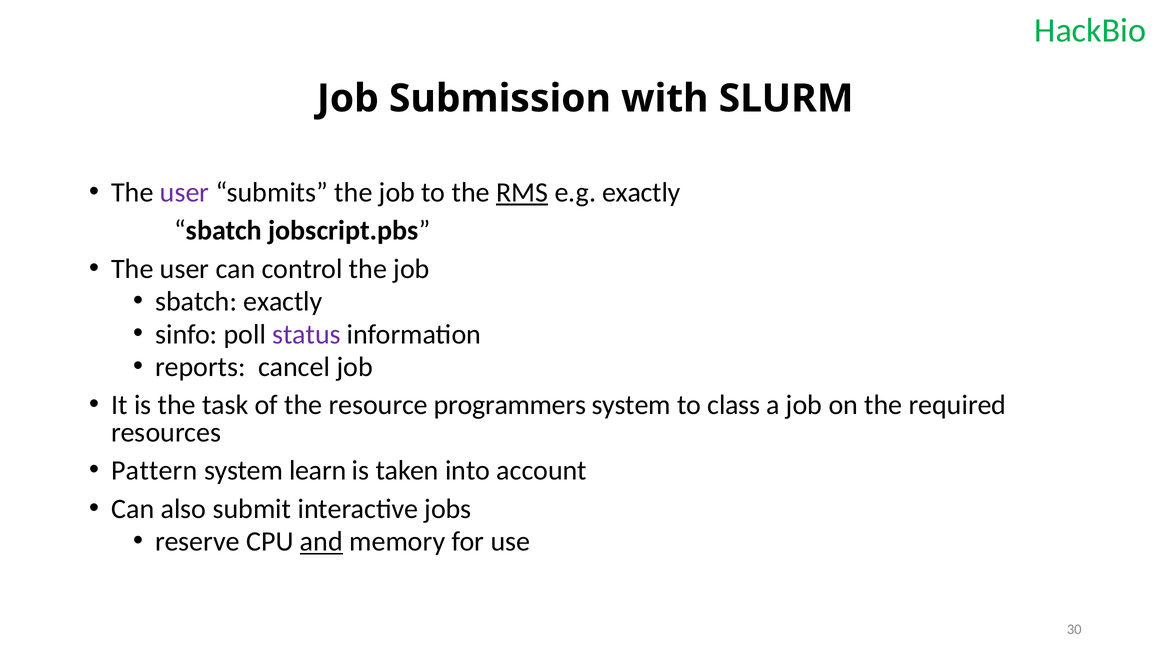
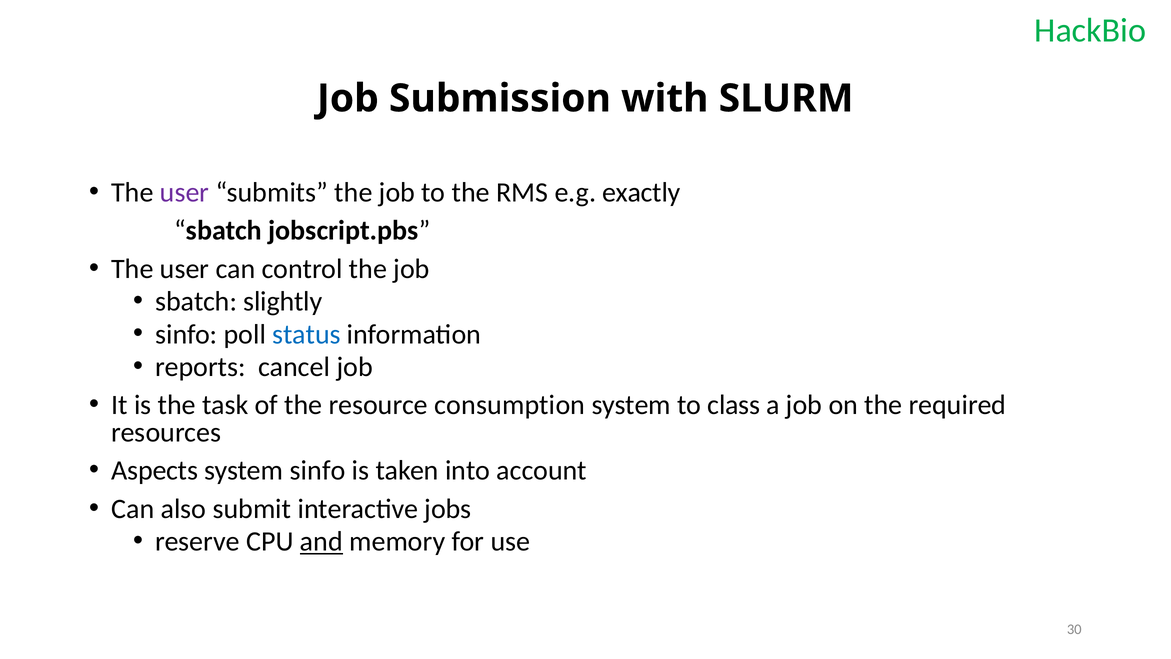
RMS underline: present -> none (522, 192)
sbatch exactly: exactly -> slightly (283, 301)
status colour: purple -> blue (306, 334)
programmers: programmers -> consumption (510, 405)
Pattern: Pattern -> Aspects (155, 470)
system learn: learn -> sinfo (318, 470)
